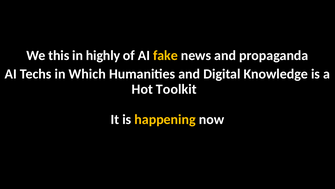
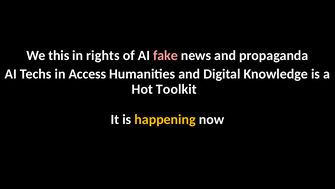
highly: highly -> rights (103, 55)
fake colour: yellow -> pink (166, 55)
Which: Which -> Access (87, 74)
